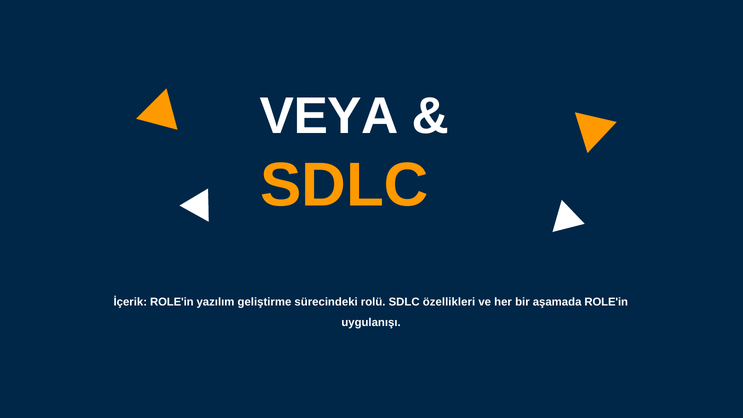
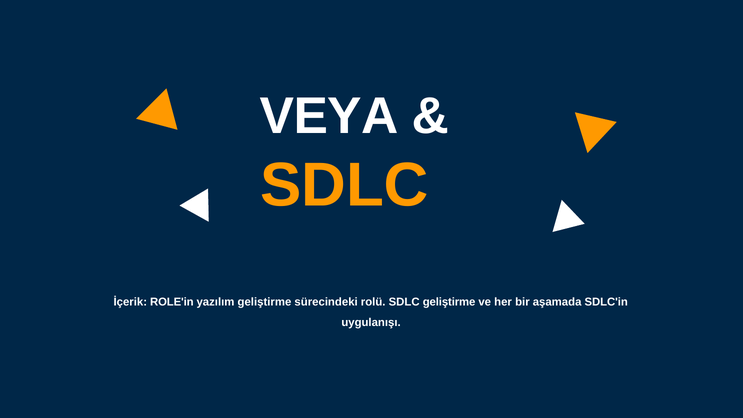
SDLC özellikleri: özellikleri -> geliştirme (449, 302)
aşamada ROLE'in: ROLE'in -> SDLC'in (606, 302)
